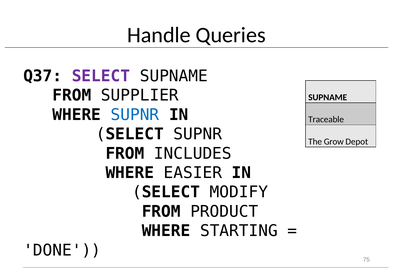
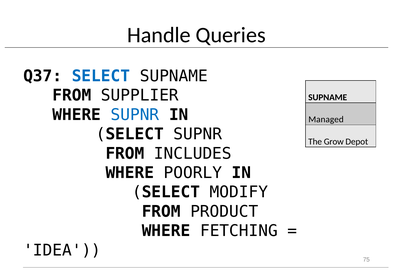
SELECT colour: purple -> blue (101, 76)
Traceable: Traceable -> Managed (326, 119)
EASIER: EASIER -> POORLY (193, 173)
STARTING: STARTING -> FETCHING (239, 231)
DONE: DONE -> IDEA (62, 250)
